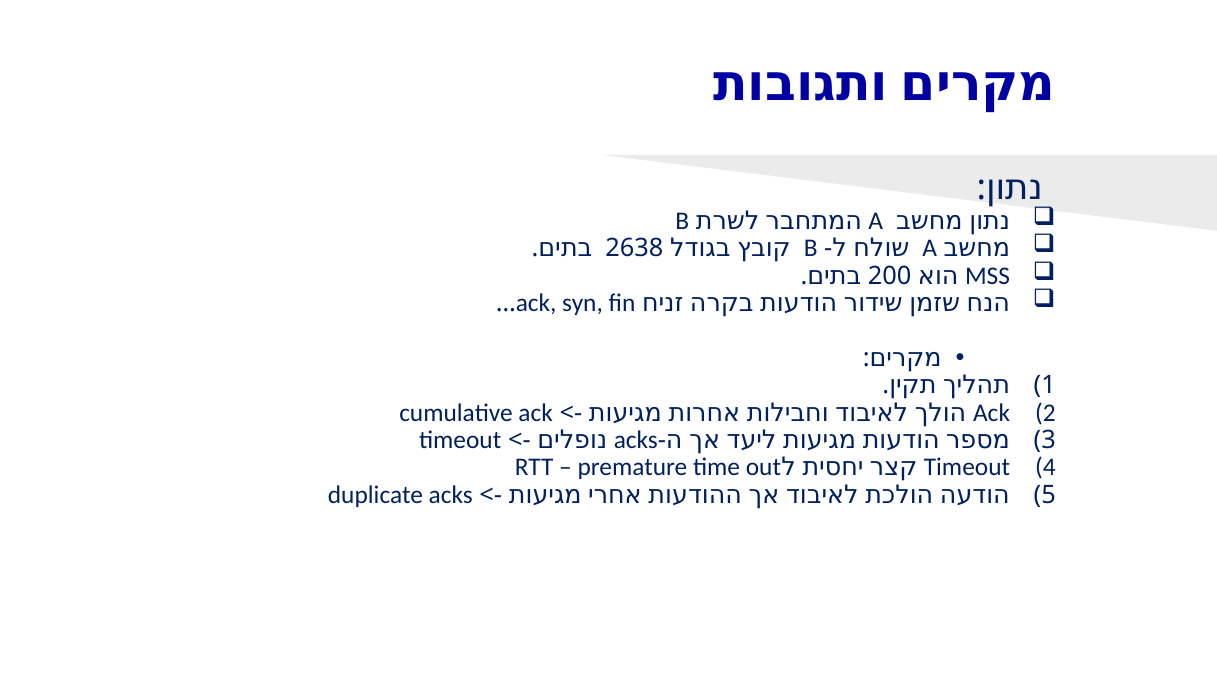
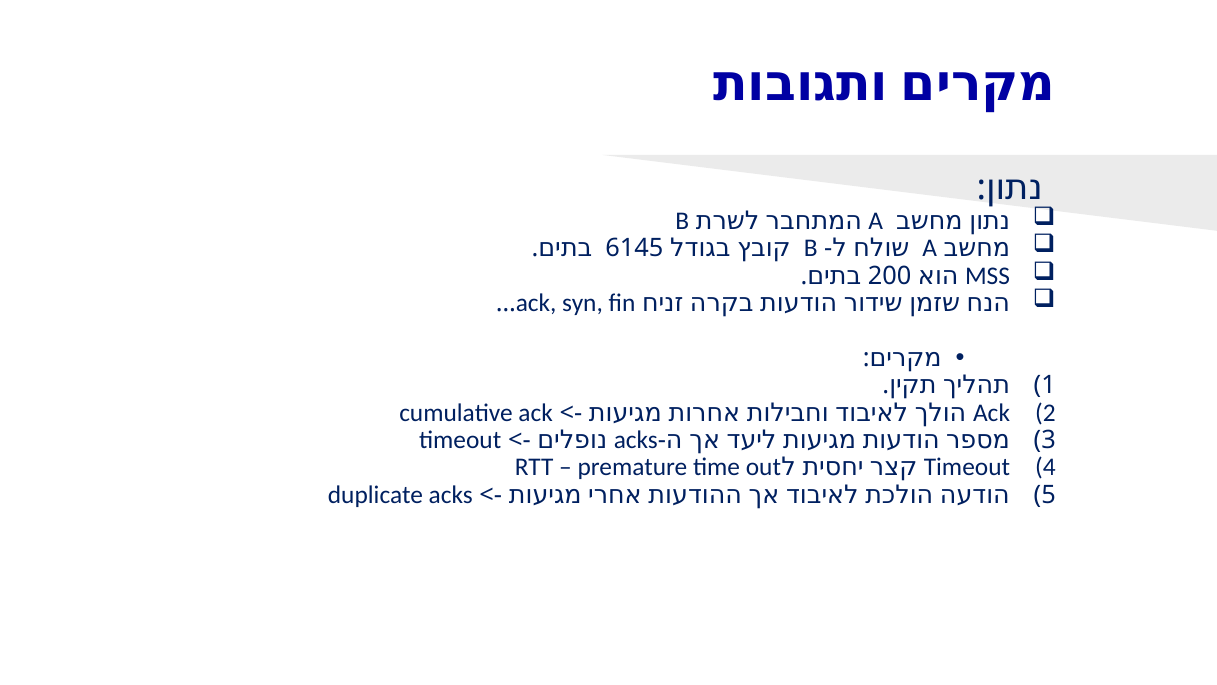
2638: 2638 -> 6145 (634, 248)
